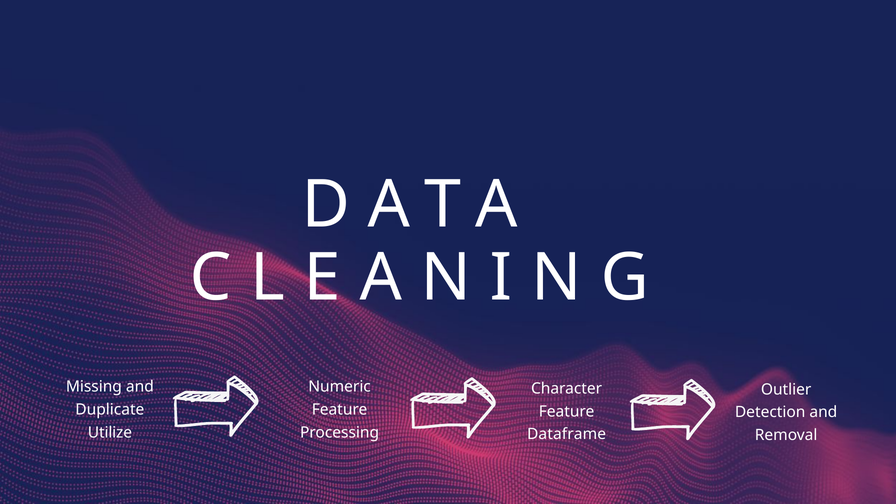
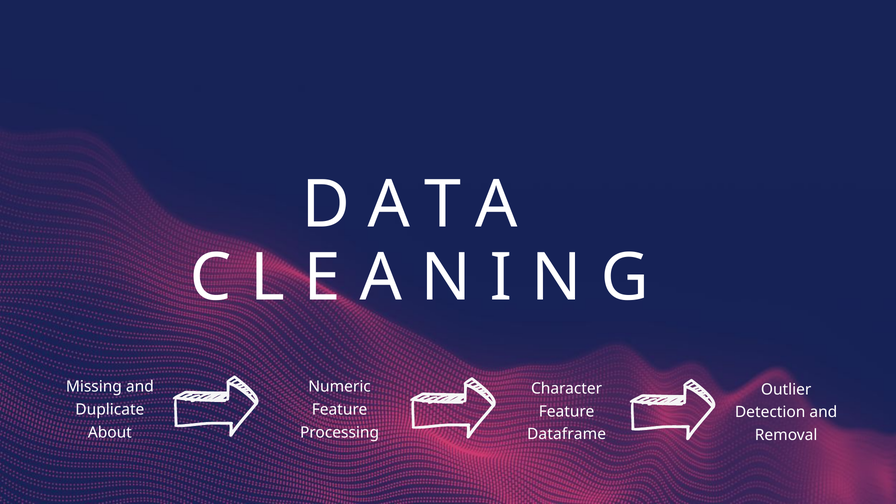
Utilize: Utilize -> About (110, 433)
